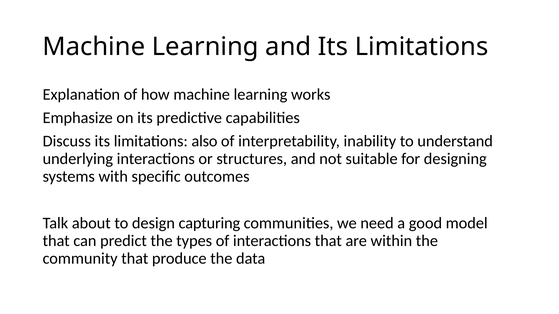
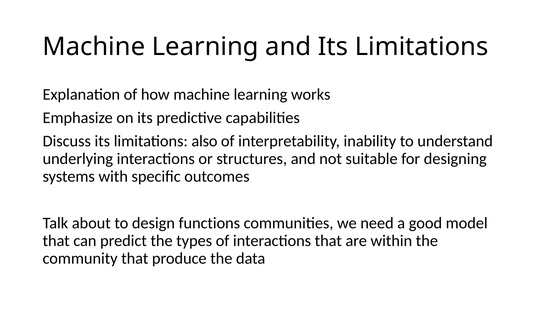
capturing: capturing -> functions (209, 223)
